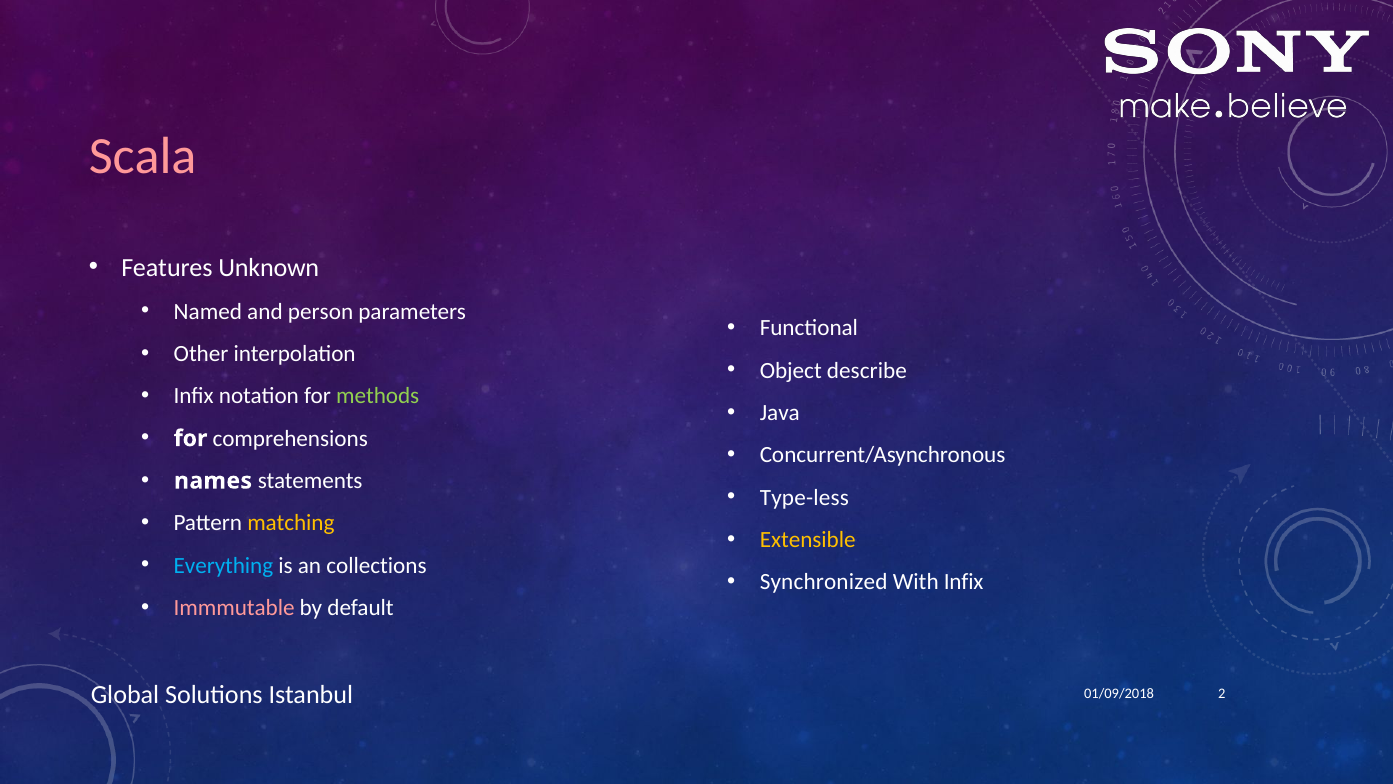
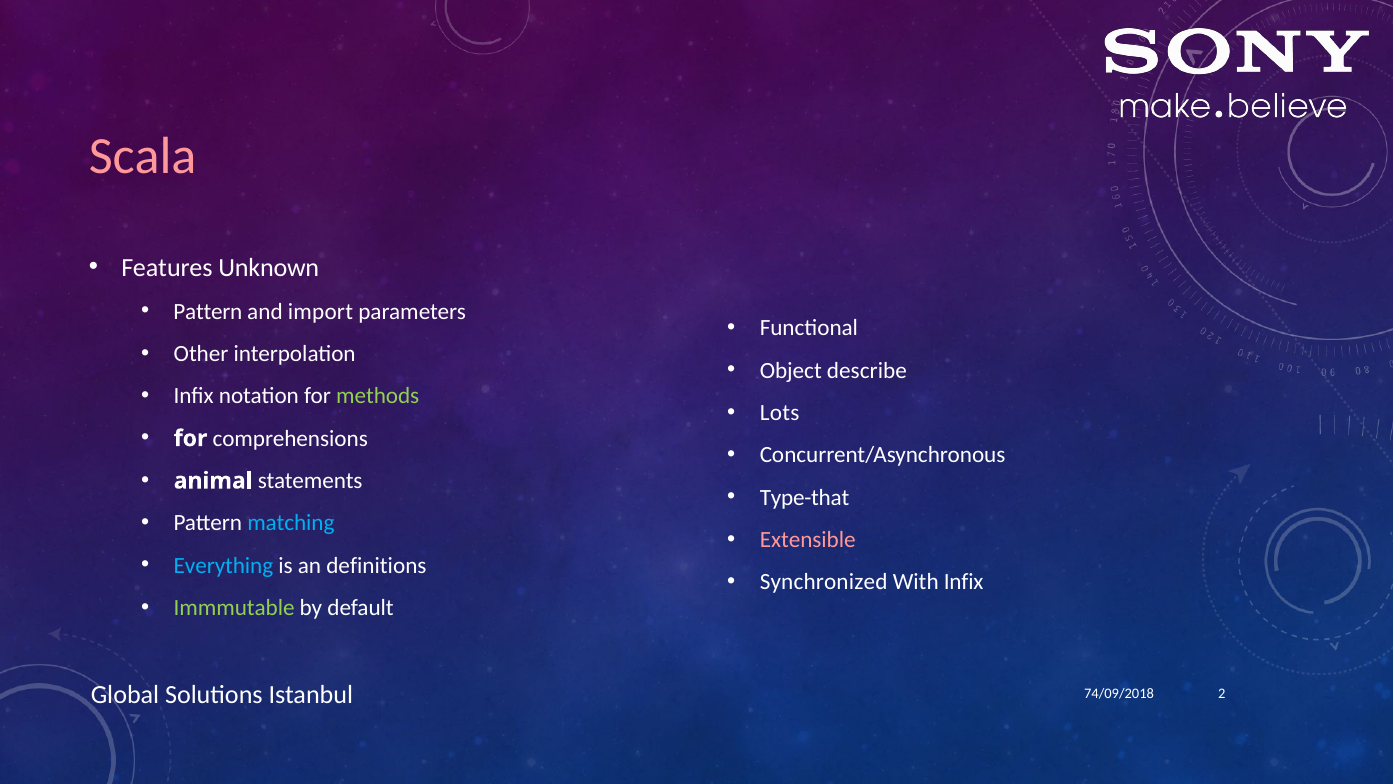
Named: Named -> Pattern (208, 311)
person: person -> import (320, 311)
Java: Java -> Lots (780, 412)
names: names -> animal (213, 481)
Type-less: Type-less -> Type-that (805, 497)
matching colour: yellow -> light blue (291, 523)
Extensible colour: yellow -> pink (808, 539)
collections: collections -> definitions (376, 565)
Immmutable colour: pink -> light green (234, 608)
01/09/2018: 01/09/2018 -> 74/09/2018 (1119, 693)
